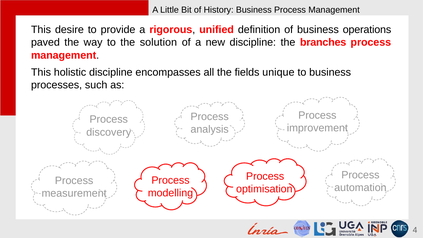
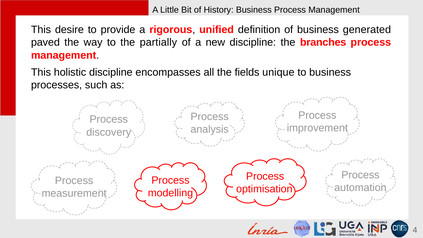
operations: operations -> generated (367, 30)
solution: solution -> partially (158, 42)
